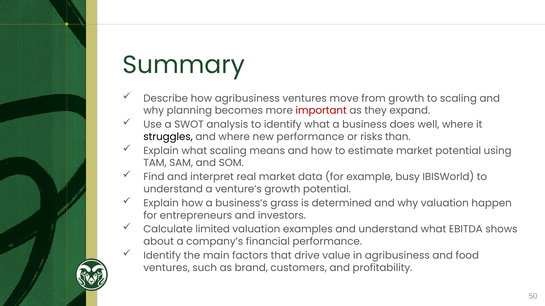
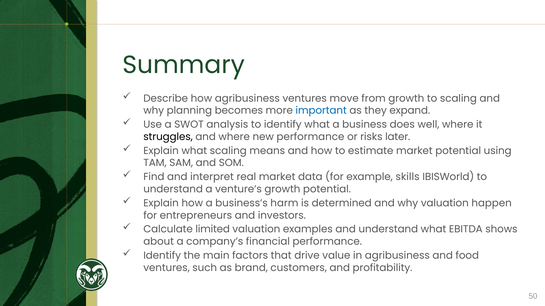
important colour: red -> blue (321, 111)
than: than -> later (398, 137)
busy: busy -> skills (408, 177)
grass: grass -> harm (284, 203)
